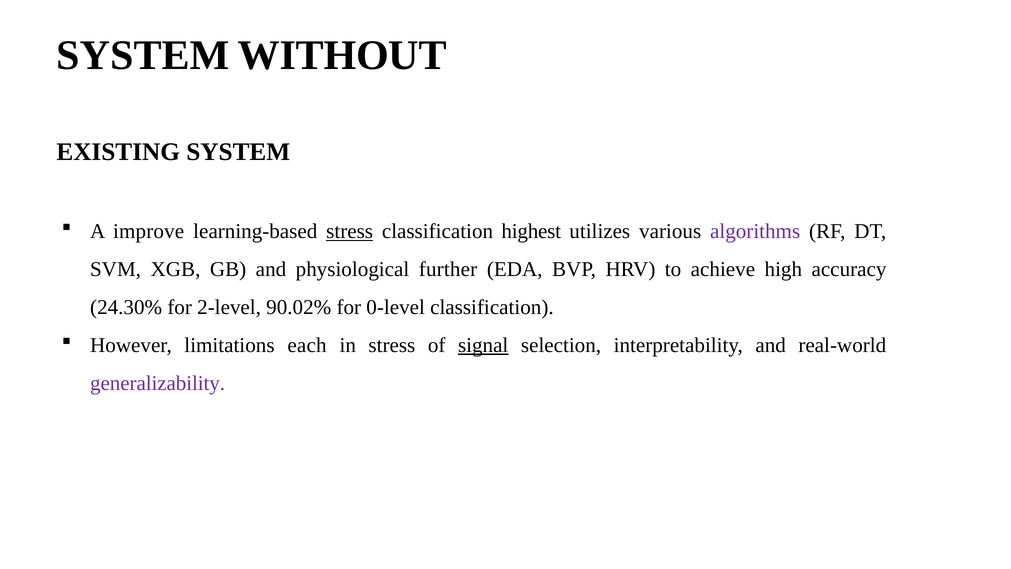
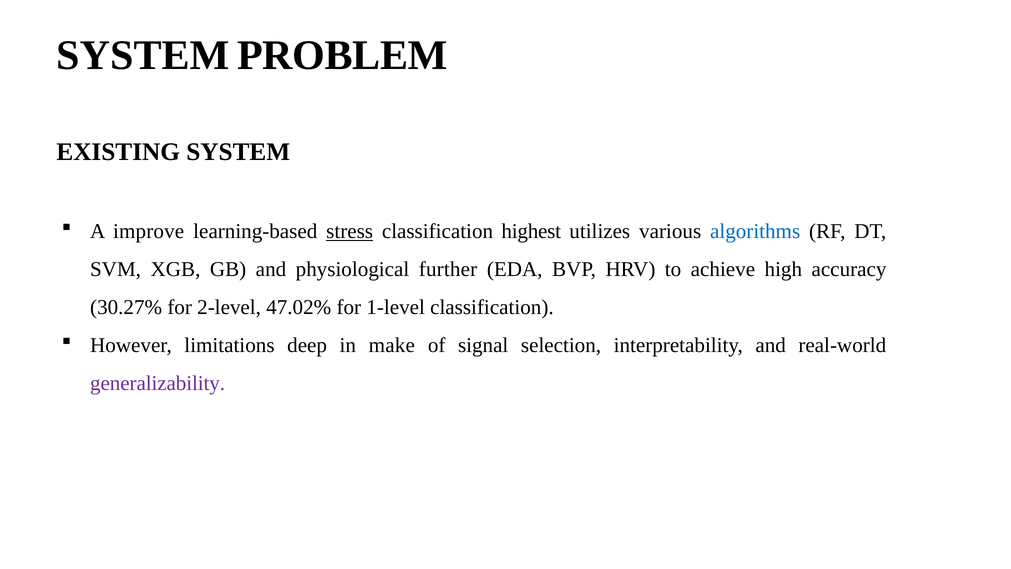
WITHOUT: WITHOUT -> PROBLEM (342, 56)
algorithms colour: purple -> blue (755, 231)
24.30%: 24.30% -> 30.27% (126, 307)
90.02%: 90.02% -> 47.02% (299, 307)
0-level: 0-level -> 1-level (396, 307)
each: each -> deep (307, 345)
in stress: stress -> make (392, 345)
signal underline: present -> none (483, 345)
